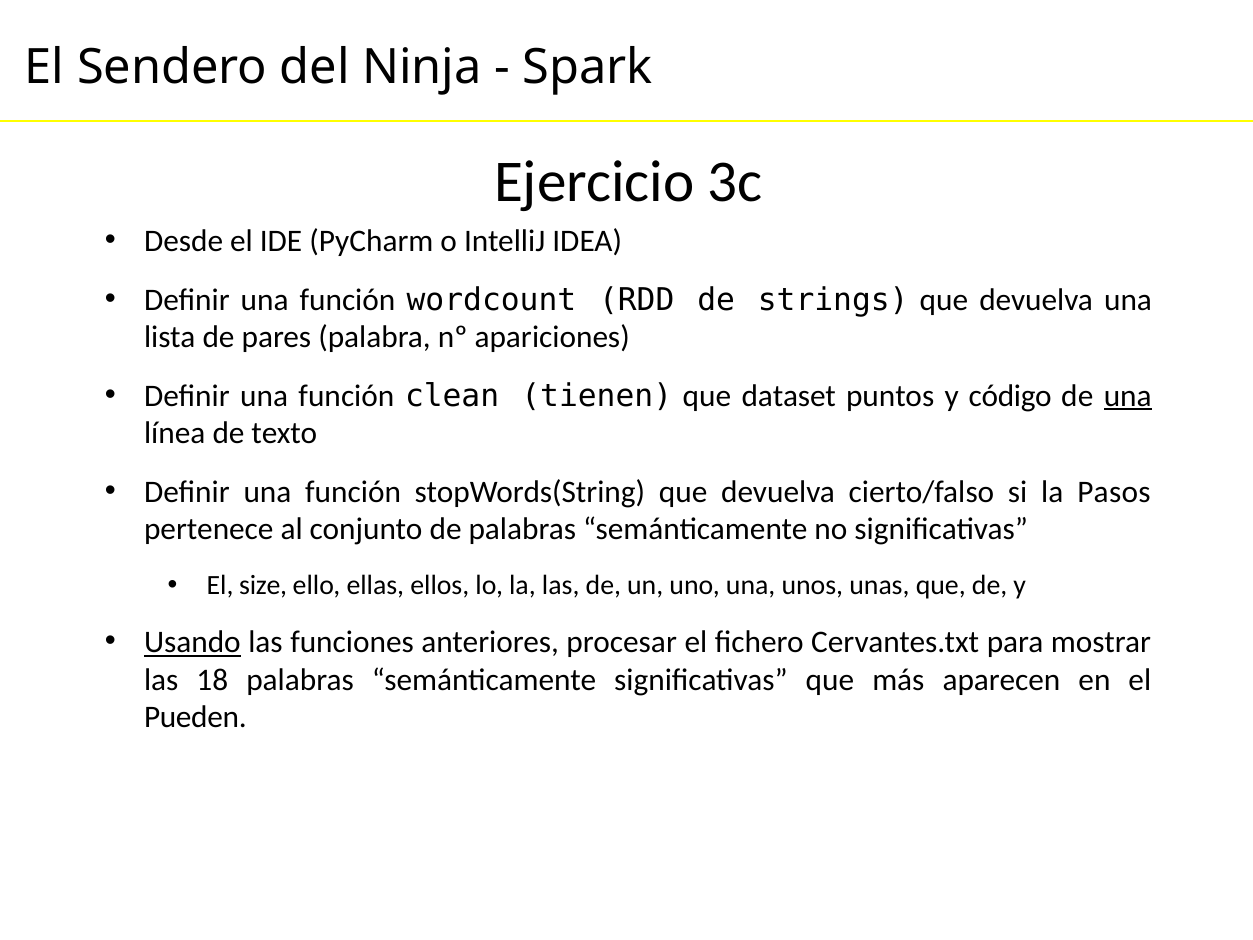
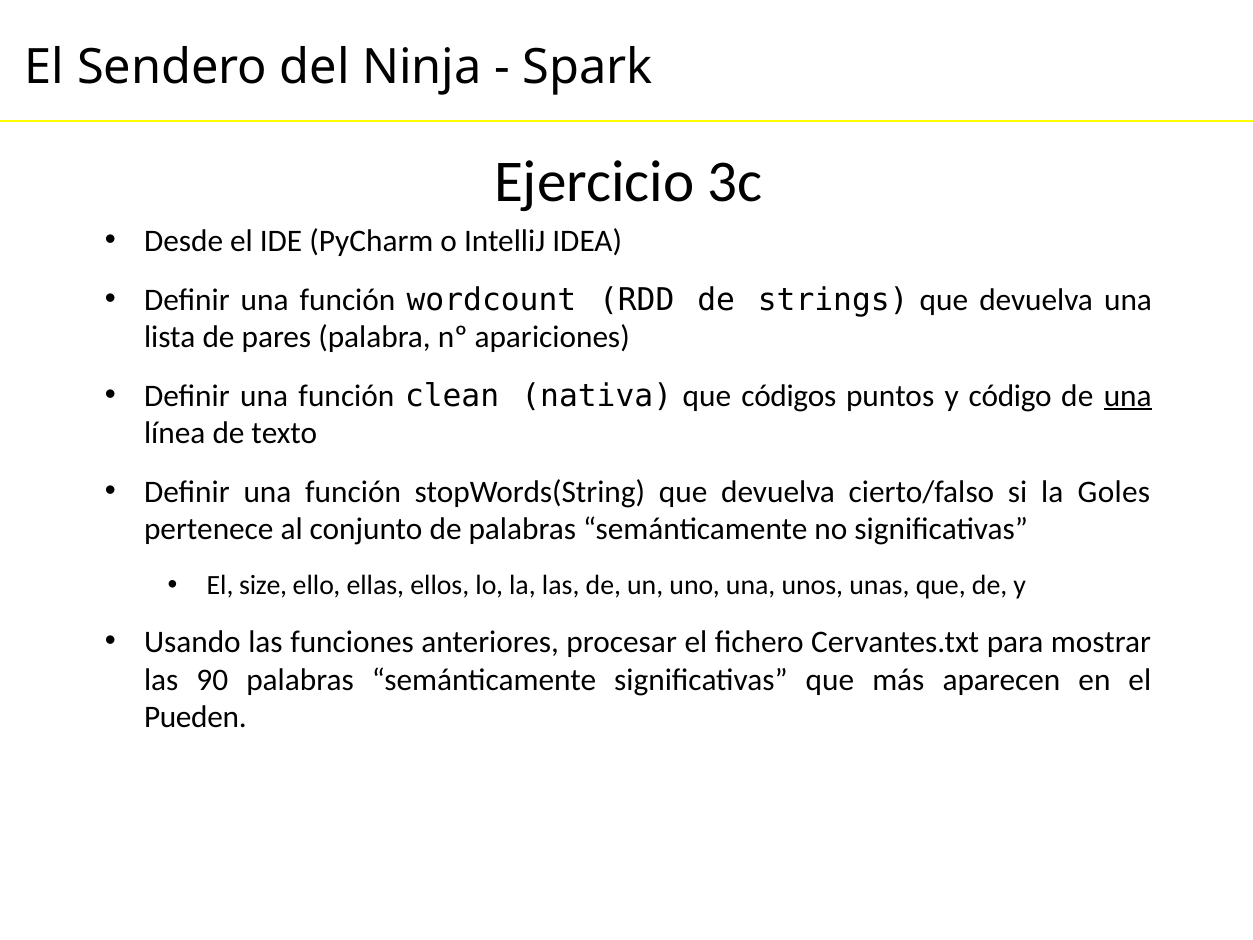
tienen: tienen -> nativa (597, 396)
dataset: dataset -> códigos (789, 396)
Pasos: Pasos -> Goles (1114, 492)
Usando underline: present -> none (192, 642)
18: 18 -> 90 (212, 680)
